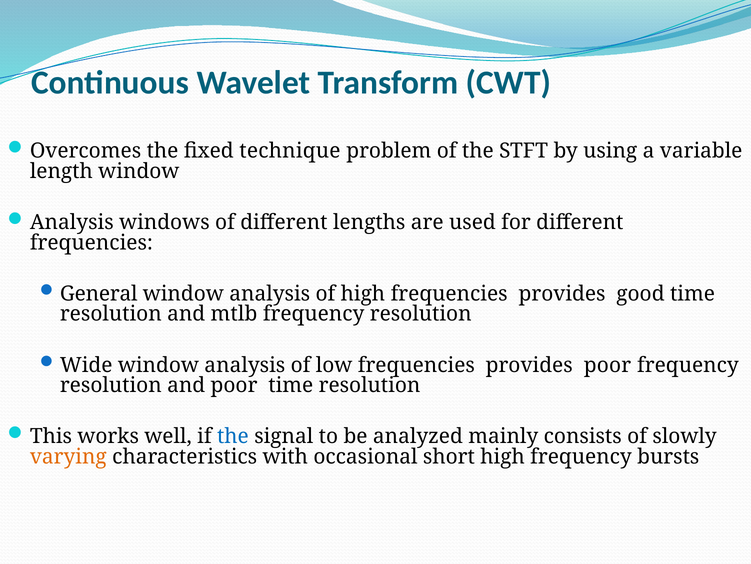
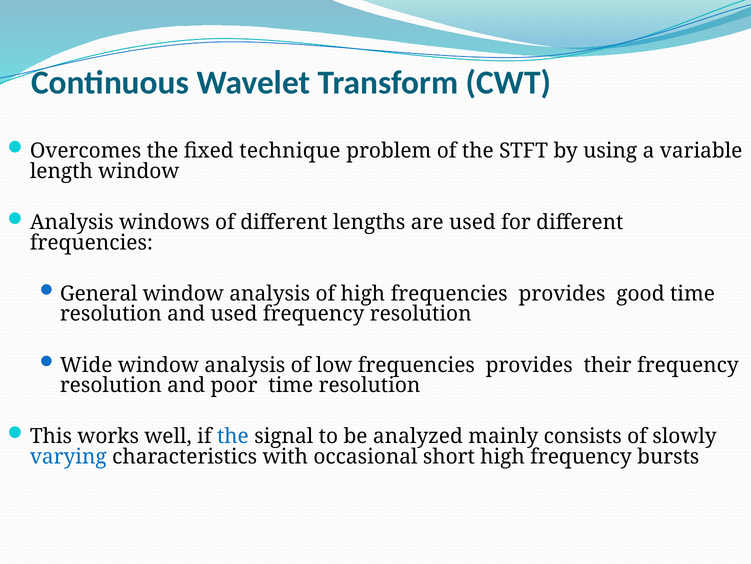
and mtlb: mtlb -> used (234, 314)
provides poor: poor -> their (608, 365)
varying colour: orange -> blue (68, 456)
